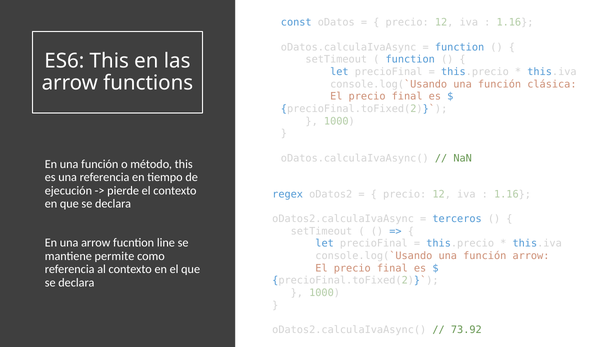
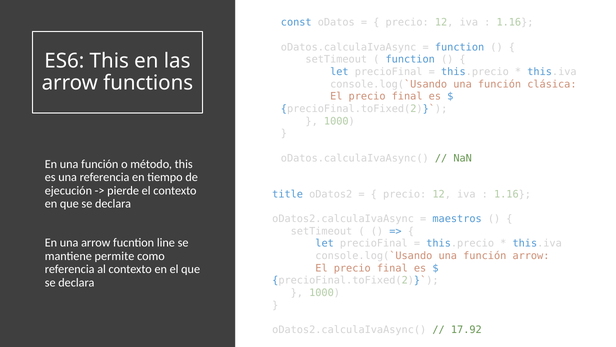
regex: regex -> title (288, 194)
terceros: terceros -> maestros (457, 218)
73.92: 73.92 -> 17.92 (466, 329)
